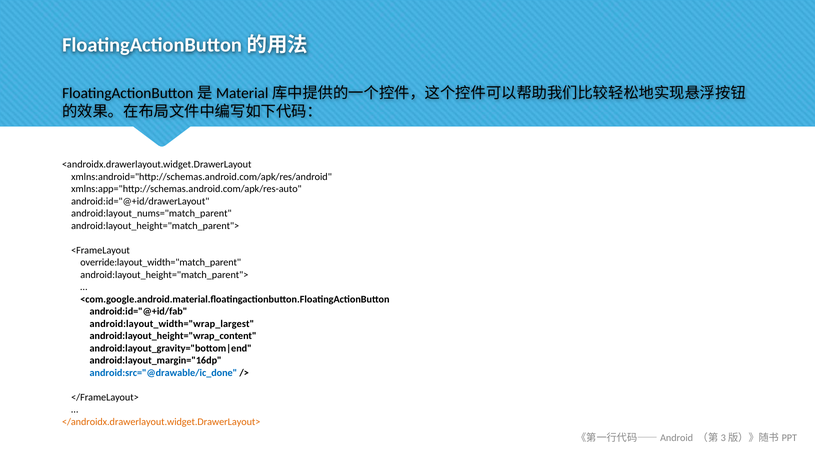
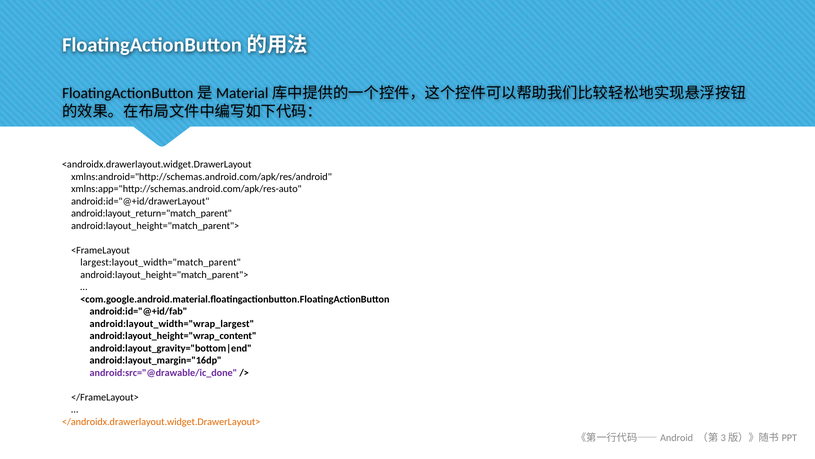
android:layout_nums="match_parent: android:layout_nums="match_parent -> android:layout_return="match_parent (151, 213)
override:layout_width="match_parent: override:layout_width="match_parent -> largest:layout_width="match_parent (161, 262)
android:src="@drawable/ic_done colour: blue -> purple (163, 372)
